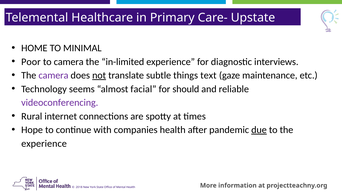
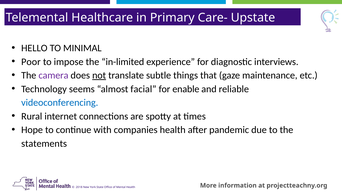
HOME: HOME -> HELLO (34, 48)
to camera: camera -> impose (69, 62)
text: text -> that (209, 76)
should: should -> enable (186, 89)
videoconferencing colour: purple -> blue (60, 103)
due underline: present -> none (259, 130)
experience: experience -> statements (44, 144)
